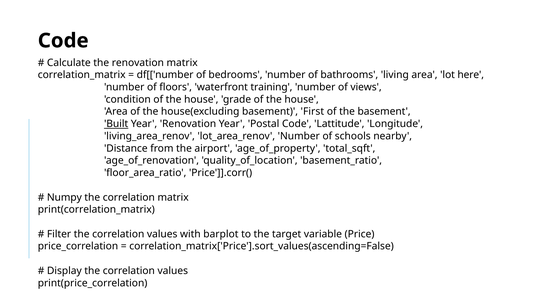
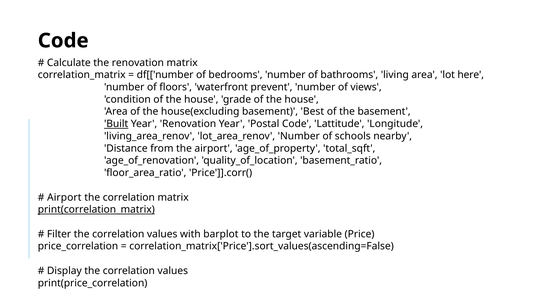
training: training -> prevent (271, 87)
First: First -> Best (312, 112)
Numpy: Numpy -> Airport (64, 197)
print(correlation_matrix underline: none -> present (96, 210)
